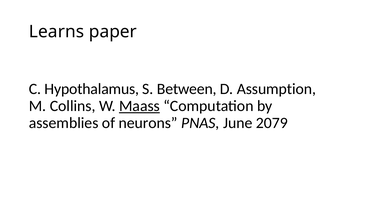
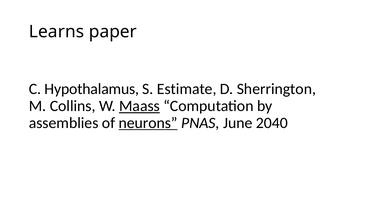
Between: Between -> Estimate (187, 89)
Assumption: Assumption -> Sherrington (276, 89)
neurons underline: none -> present (148, 123)
2079: 2079 -> 2040 (272, 123)
